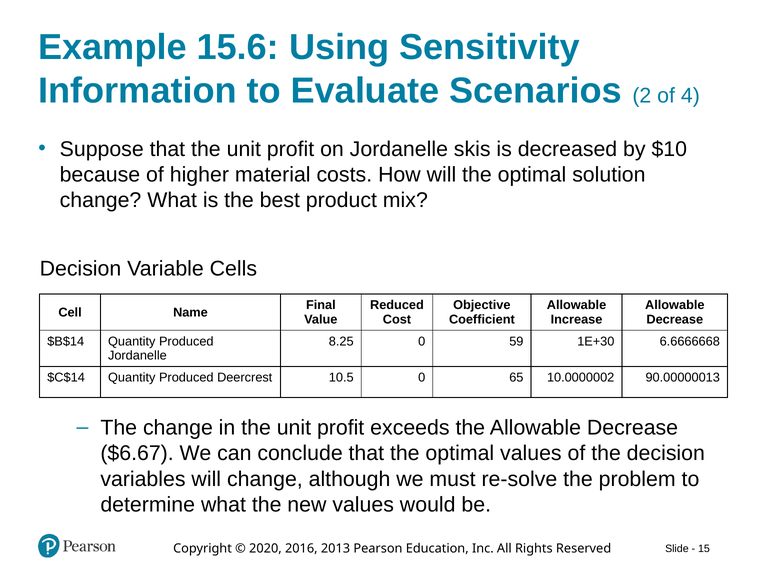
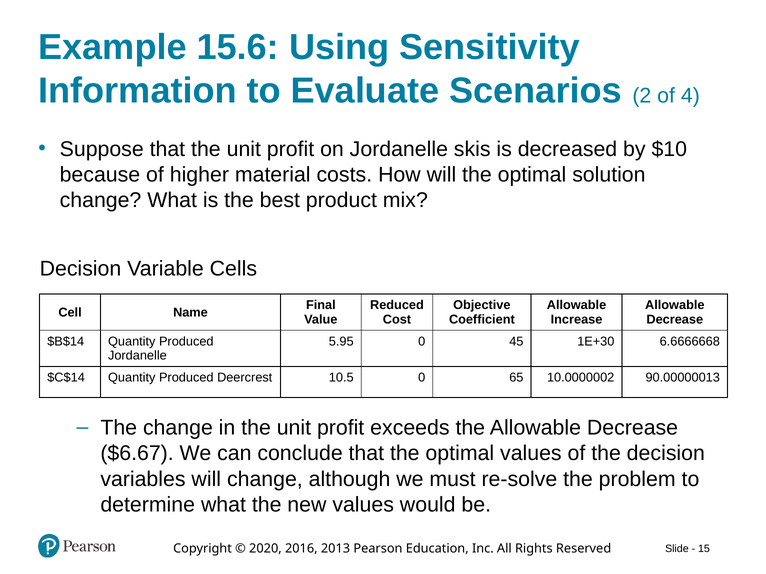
8.25: 8.25 -> 5.95 (341, 342)
59: 59 -> 45 (516, 342)
